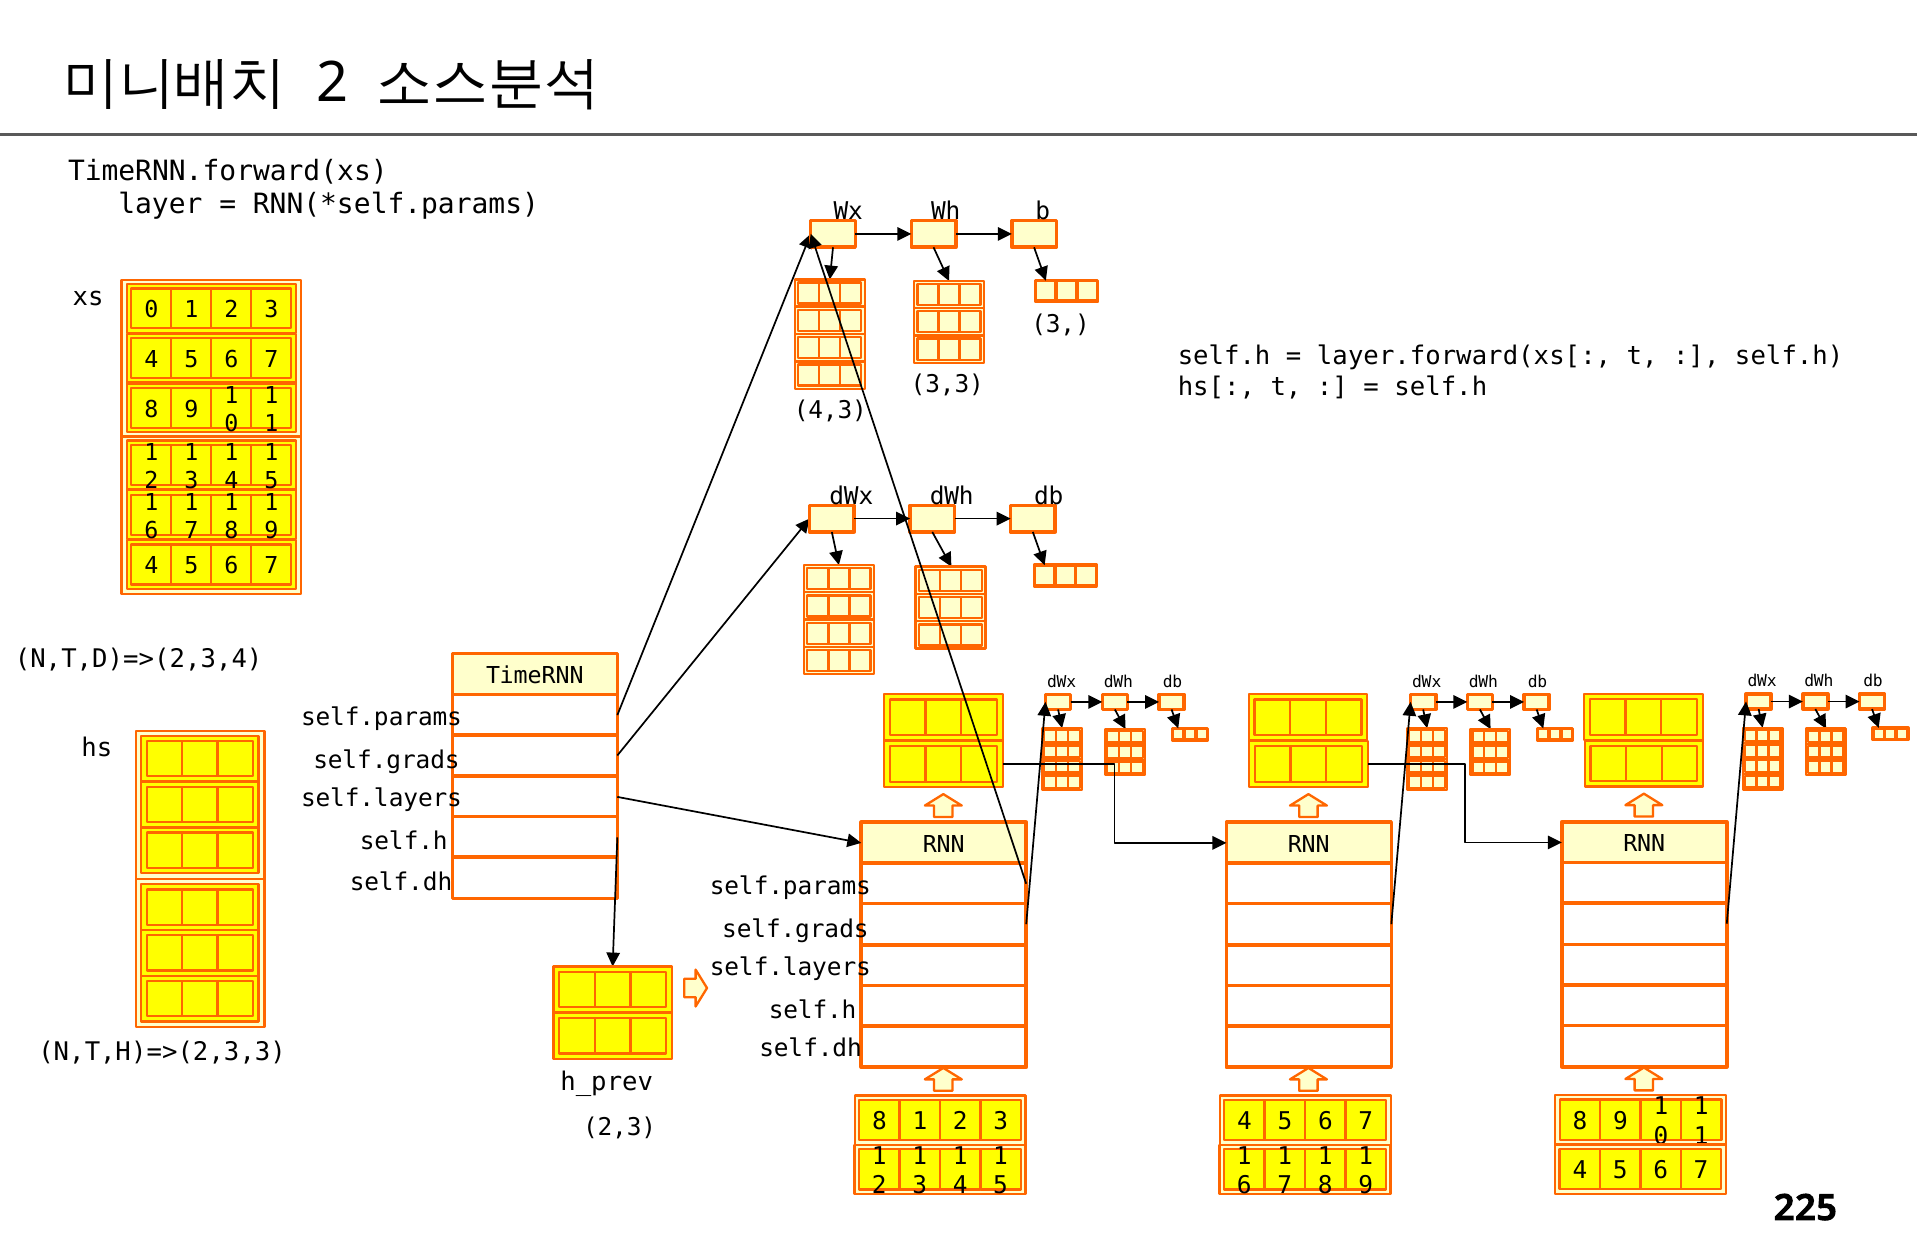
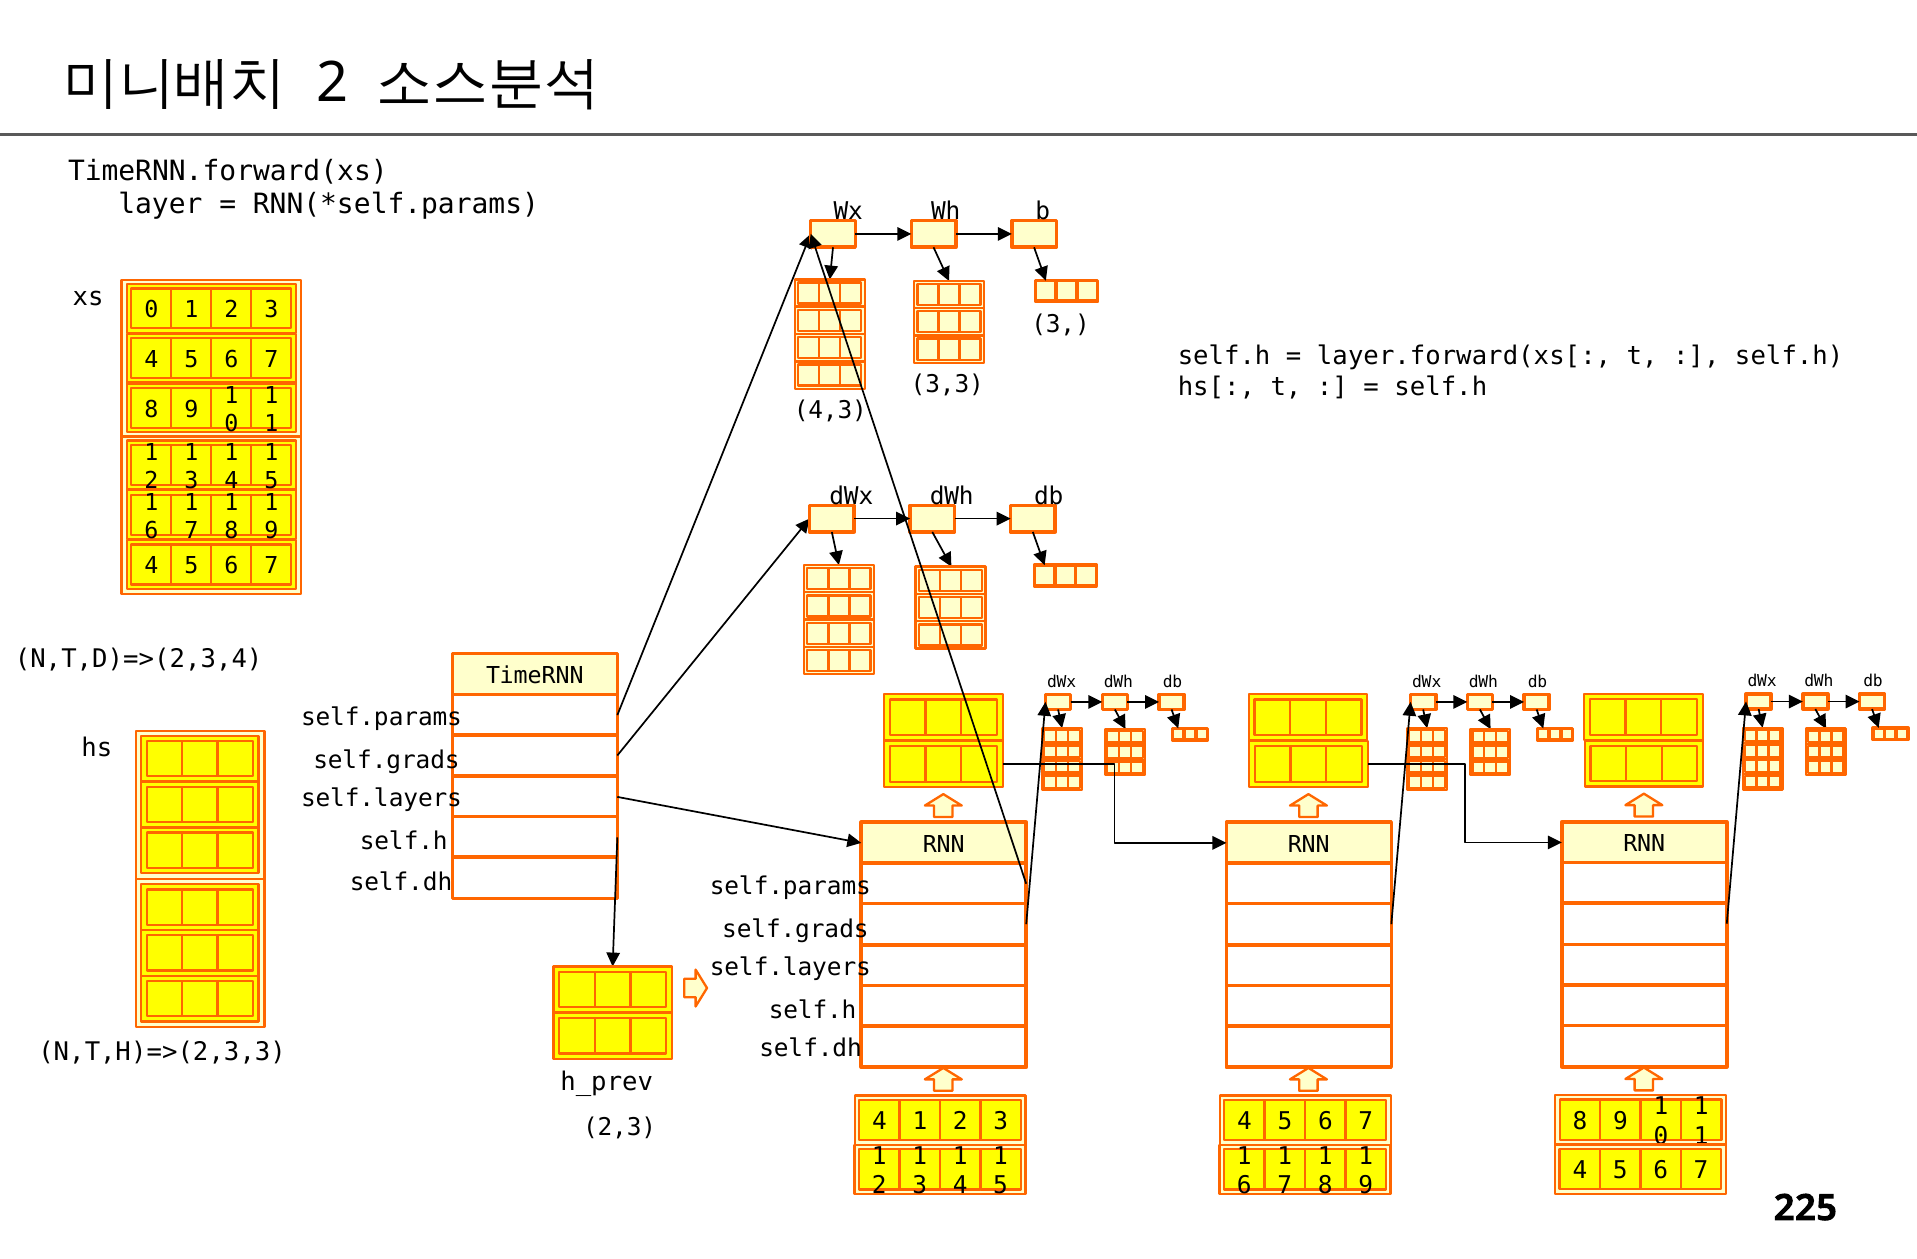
2,3 8: 8 -> 4 (880, 1122)
